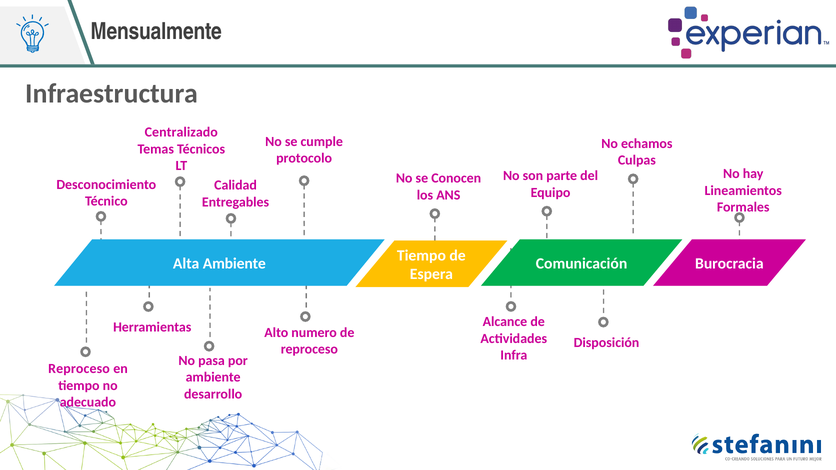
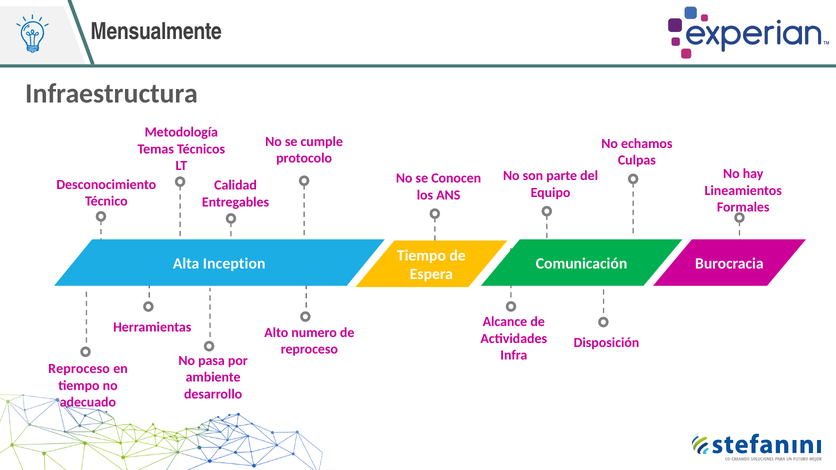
Centralizado: Centralizado -> Metodología (181, 132)
Alta Ambiente: Ambiente -> Inception (234, 264)
